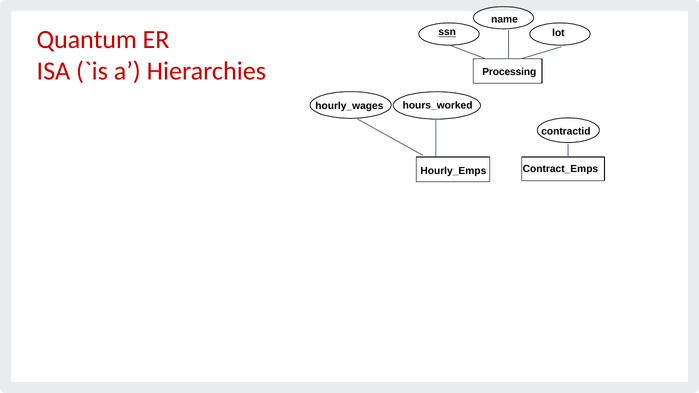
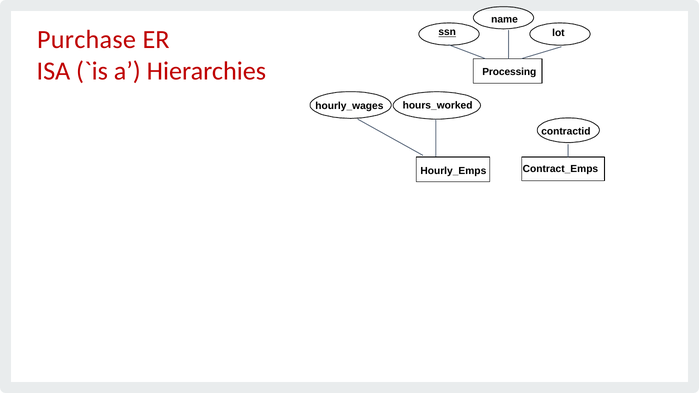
Quantum: Quantum -> Purchase (87, 40)
